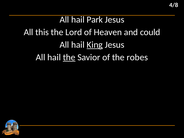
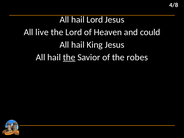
hail Park: Park -> Lord (95, 20)
this: this -> live (42, 32)
King underline: present -> none (95, 45)
